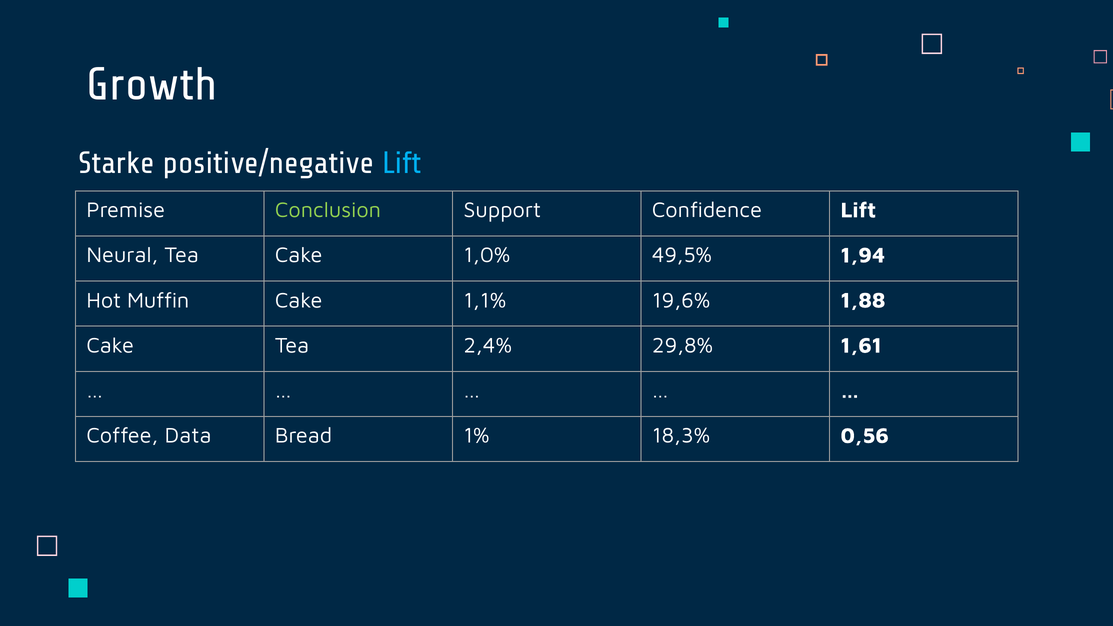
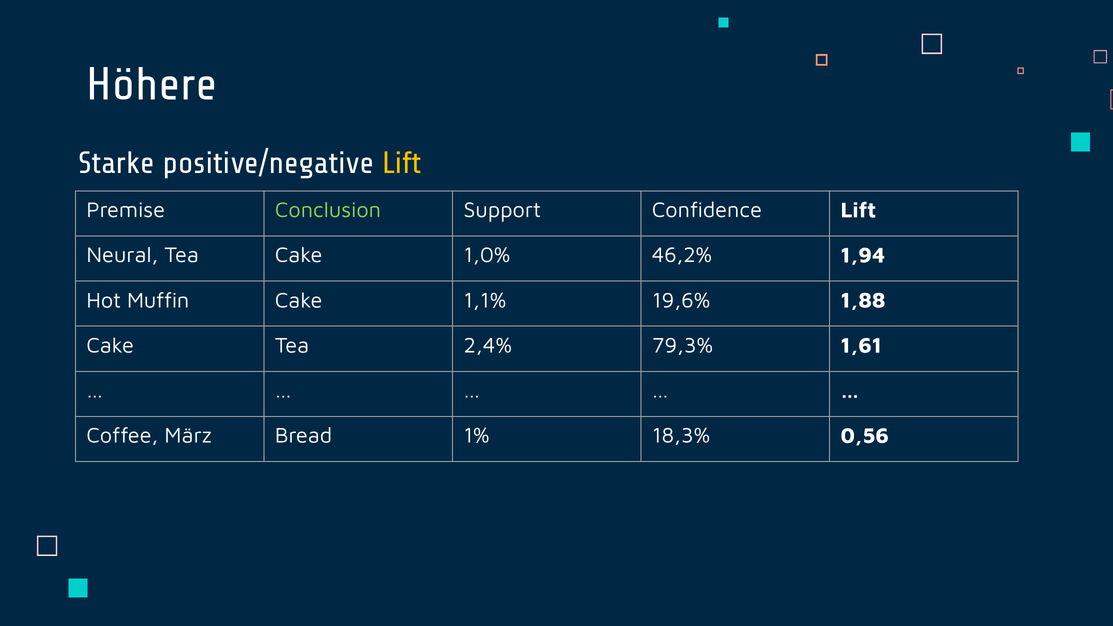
Growth: Growth -> Höhere (152, 85)
Lift colour: light blue -> yellow (402, 163)
49,5%: 49,5% -> 46,2% (682, 255)
29,8%: 29,8% -> 79,3% (683, 346)
Data: Data -> März (188, 436)
